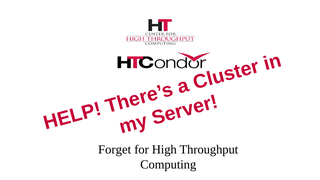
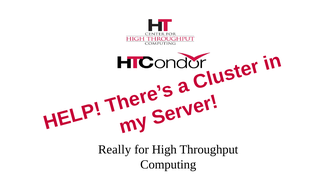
Forget: Forget -> Really (115, 150)
